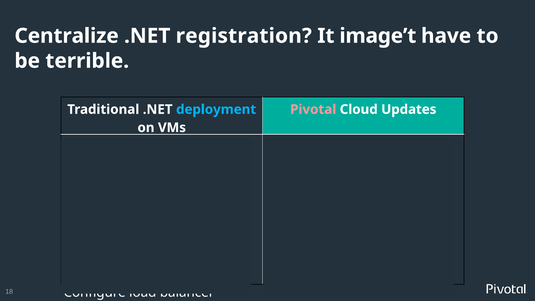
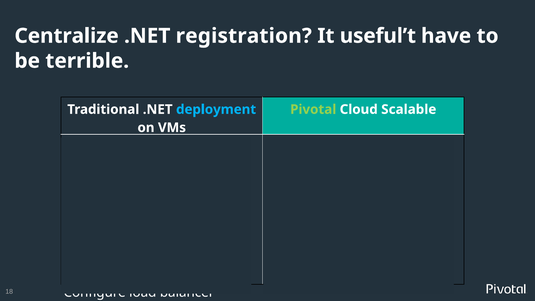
image’t: image’t -> useful’t (378, 36)
Pivotal colour: pink -> light green (313, 109)
Cloud Updates: Updates -> Scalable (409, 109)
